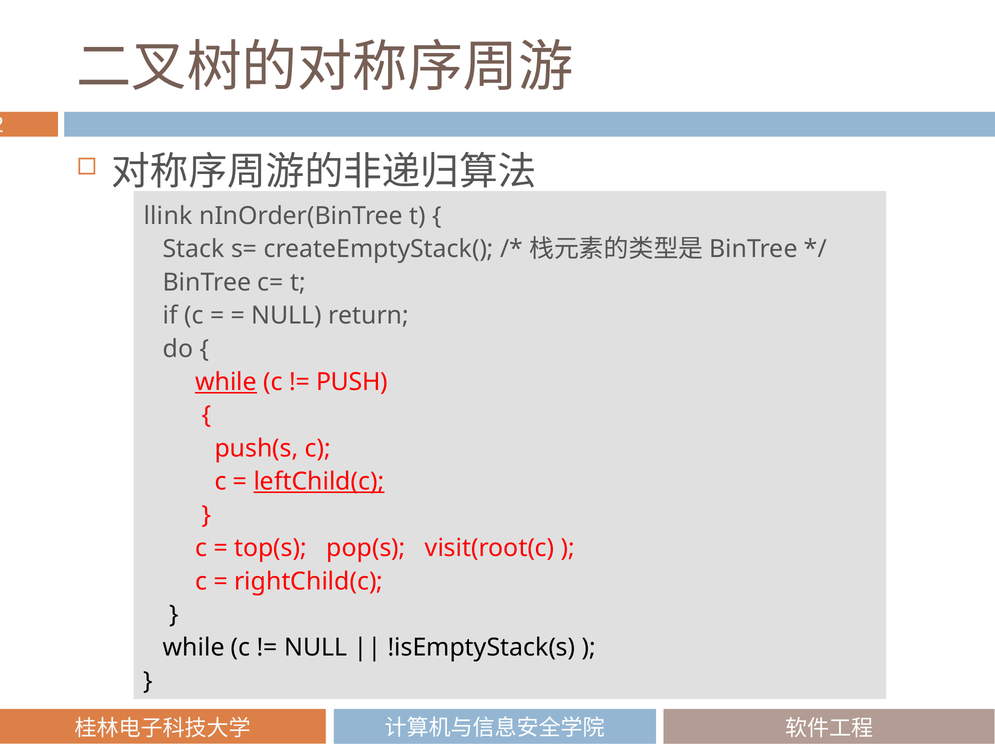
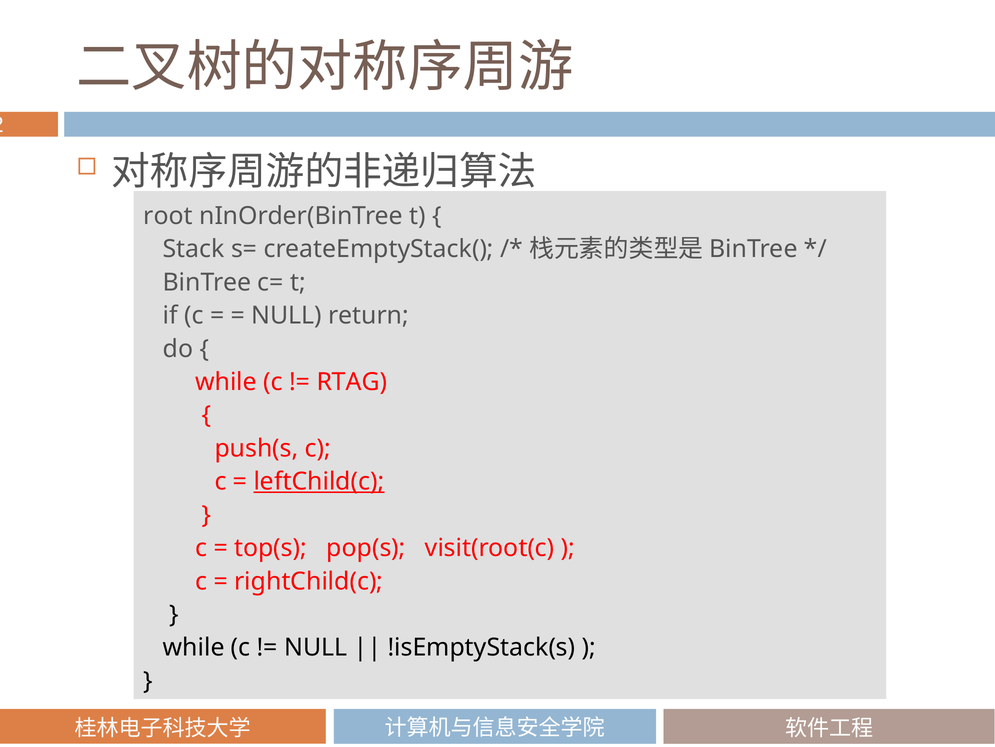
llink: llink -> root (168, 216)
while underline: present -> none (226, 382)
PUSH: PUSH -> RTAG (352, 382)
